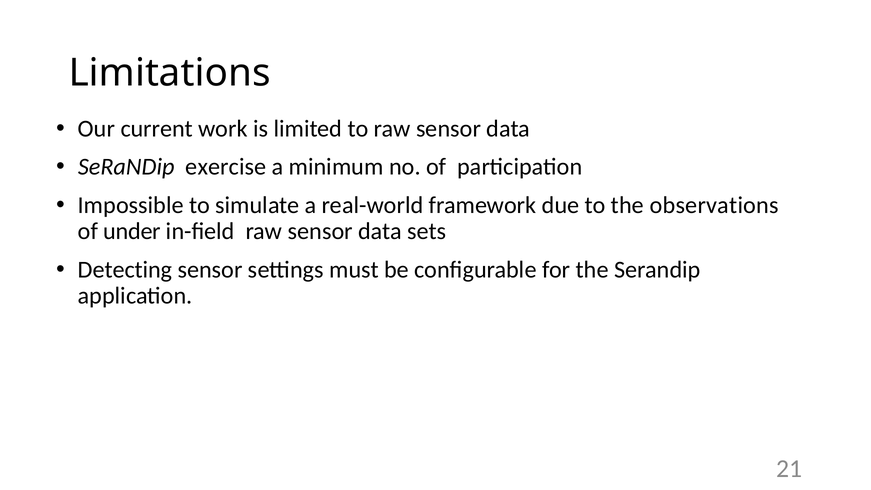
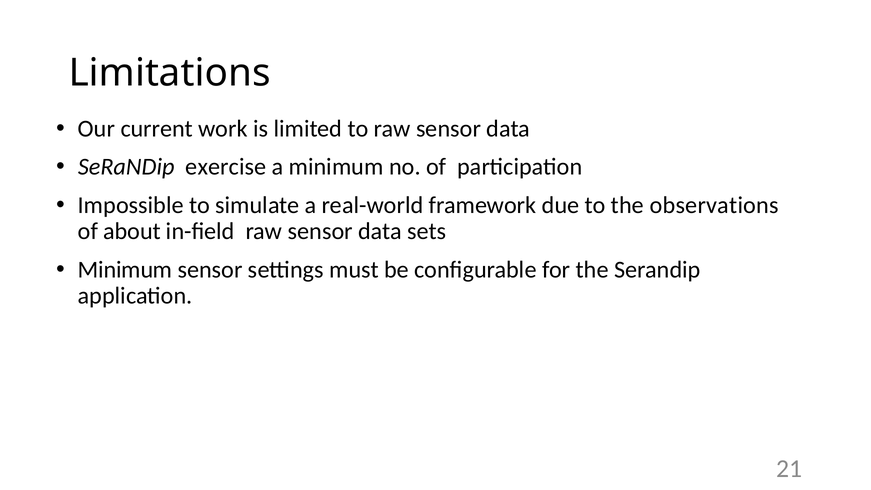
under: under -> about (132, 231)
Detecting: Detecting -> Minimum (125, 270)
